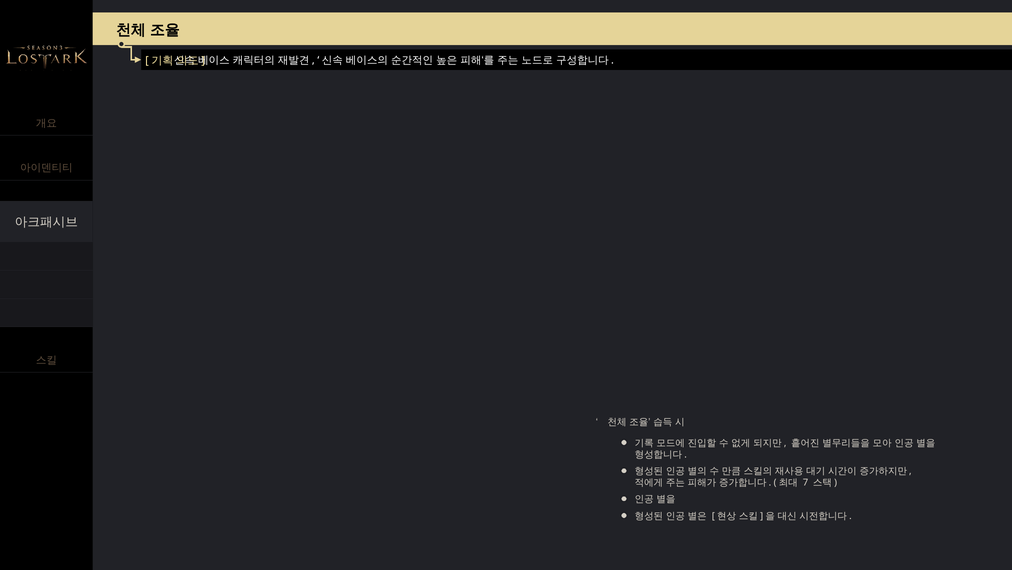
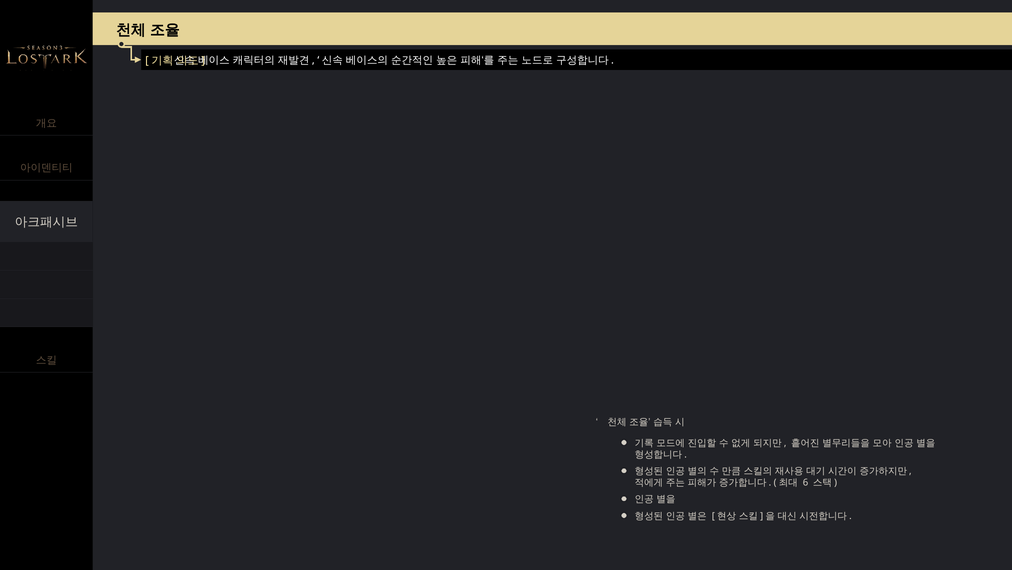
7: 7 -> 6 (806, 482)
